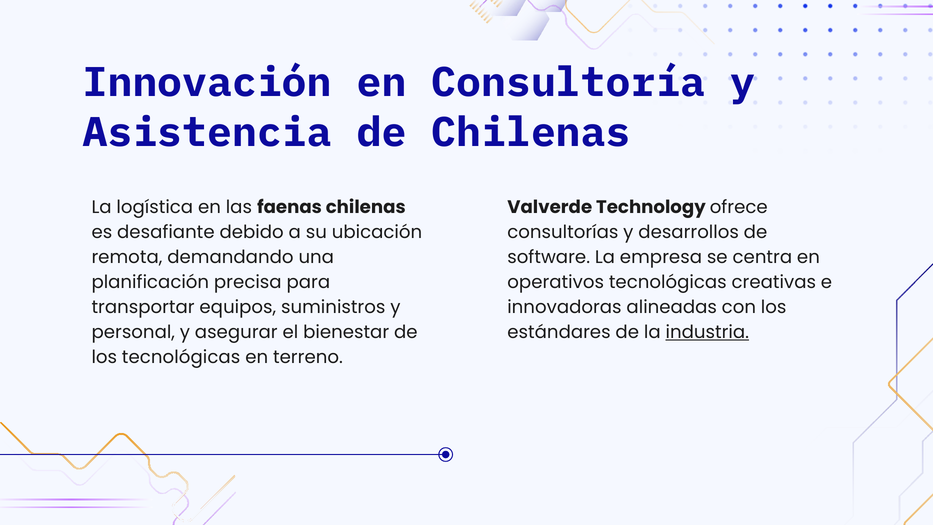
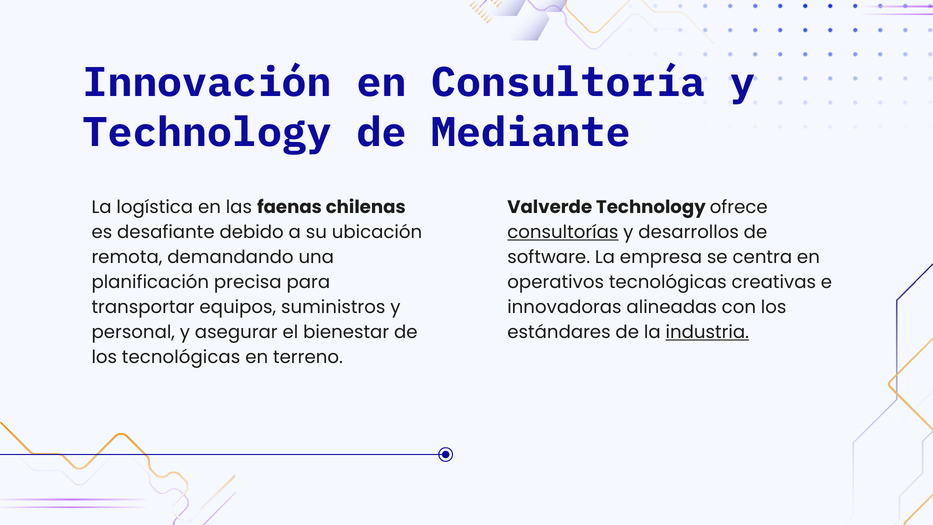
Asistencia: Asistencia -> Technology (207, 132)
de Chilenas: Chilenas -> Mediante (531, 132)
consultorías underline: none -> present (563, 232)
